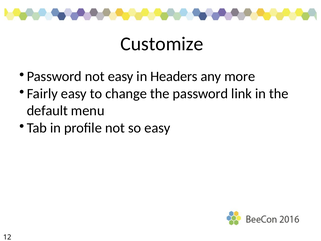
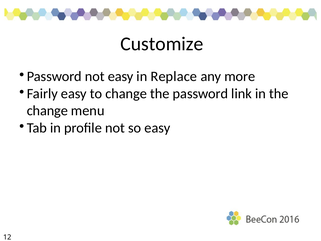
Headers: Headers -> Replace (174, 76)
default: default -> change (47, 111)
